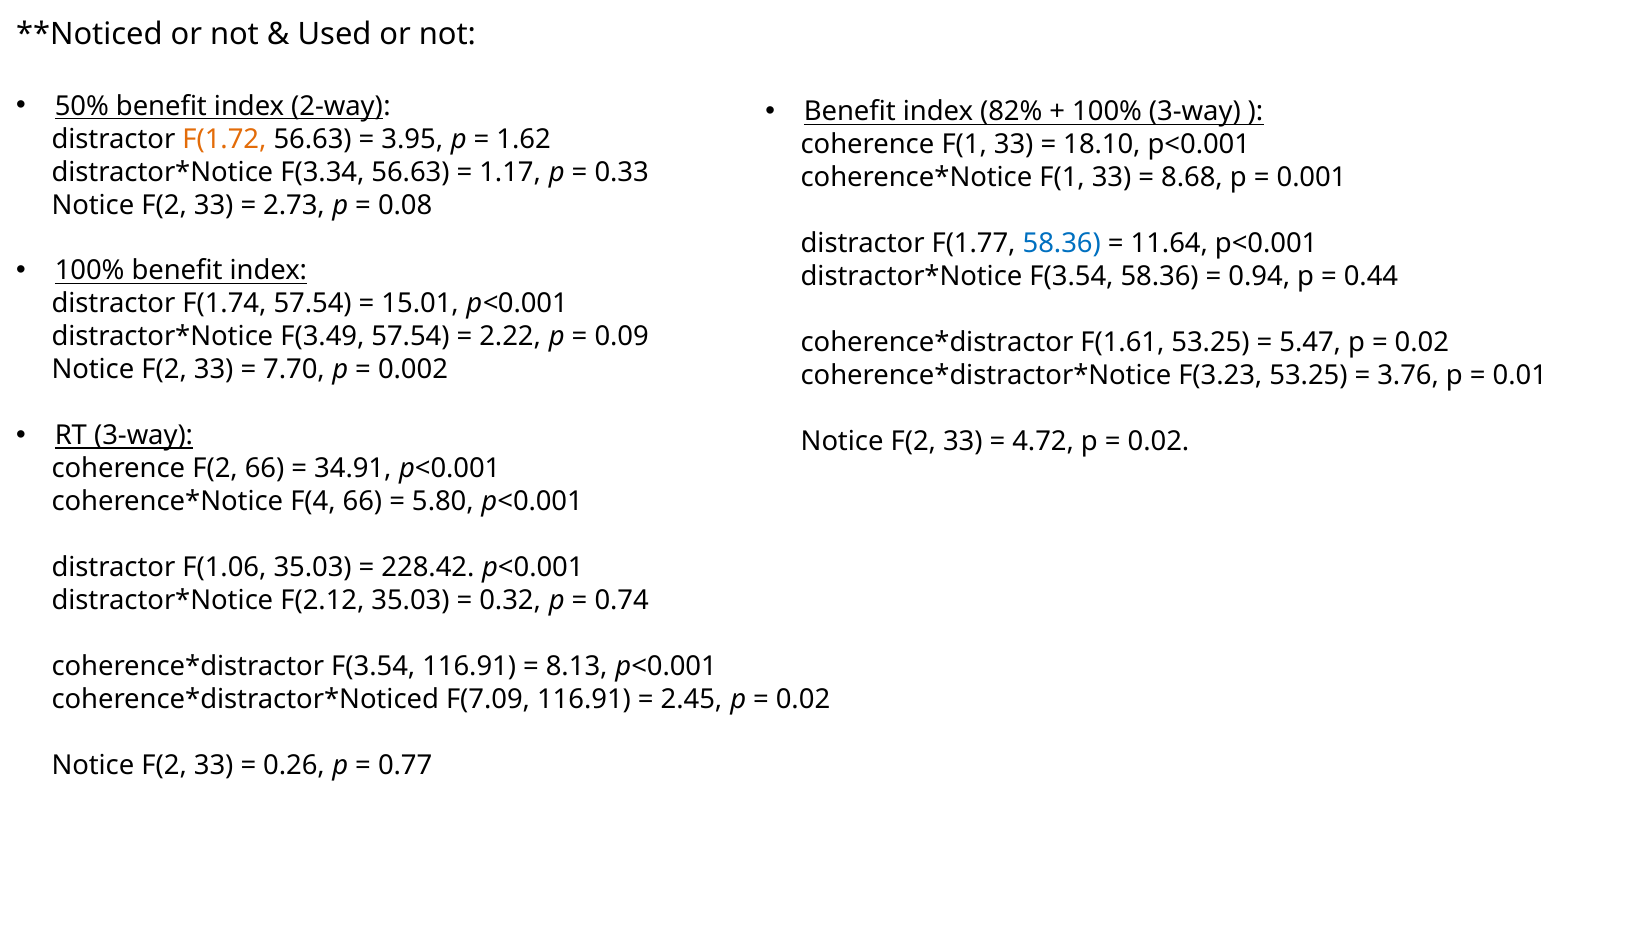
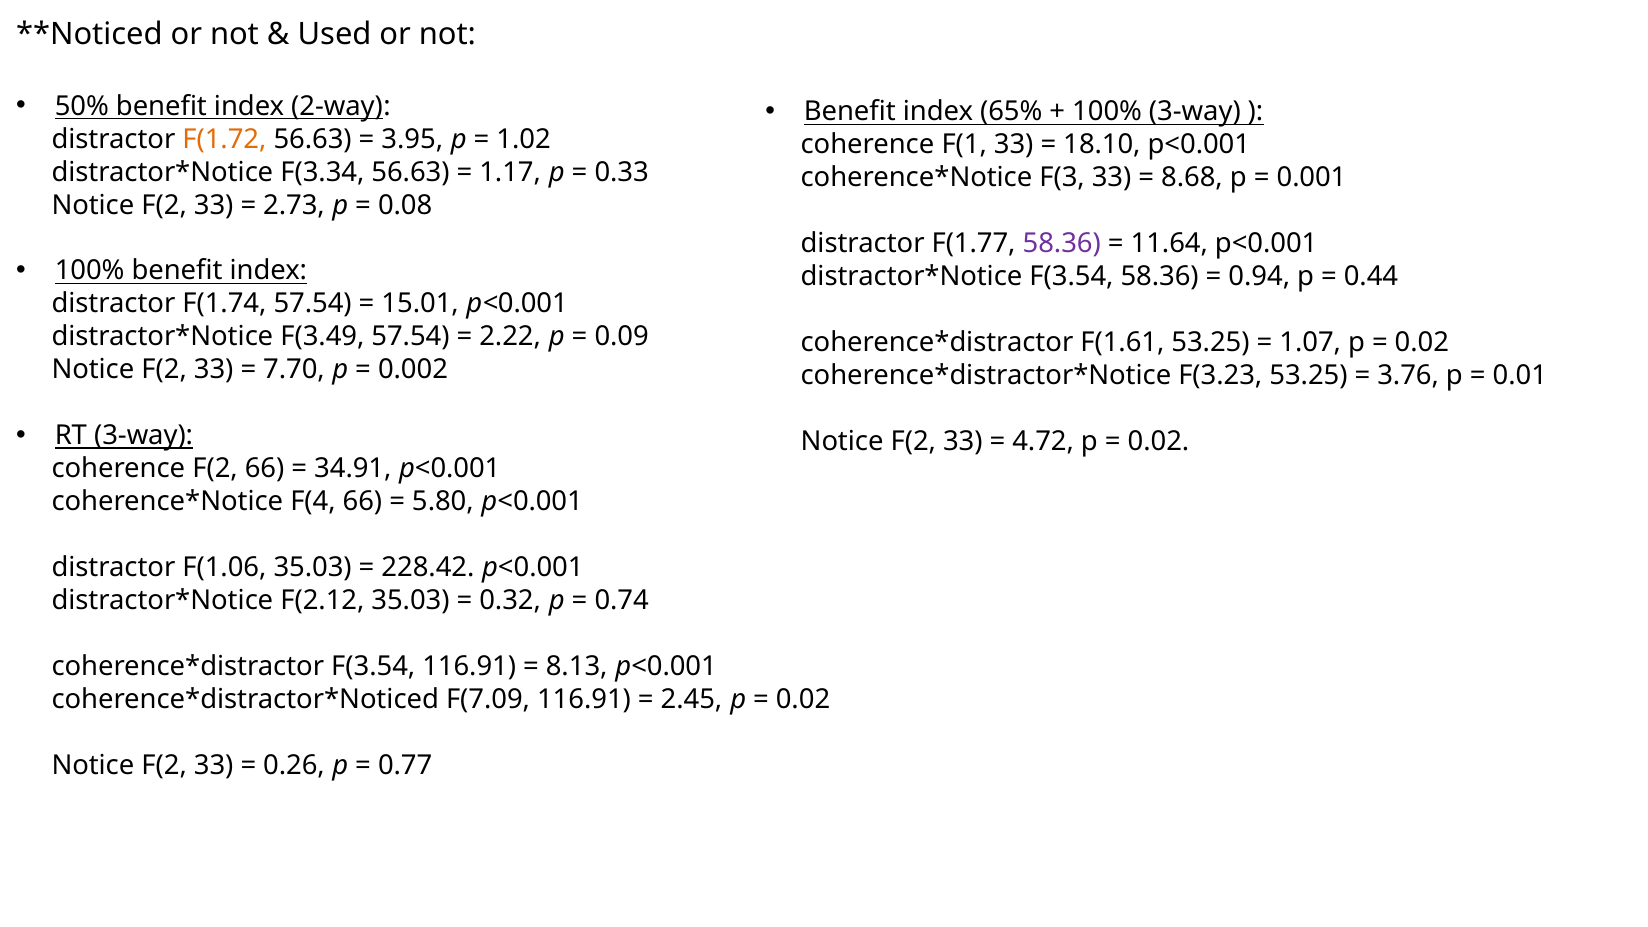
82%: 82% -> 65% (1011, 112)
1.62: 1.62 -> 1.02 (524, 139)
F(1: F(1 -> F(3 (1062, 178)
58.36 colour: blue -> purple (1062, 244)
5.47: 5.47 -> 1.07 (1310, 342)
